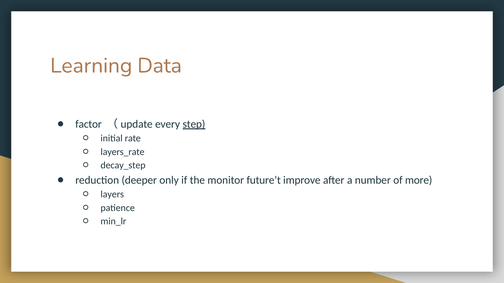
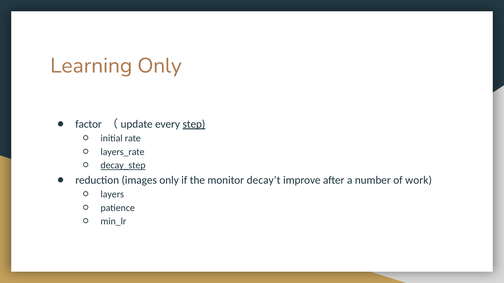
Learning Data: Data -> Only (160, 66)
decay_step underline: none -> present (123, 166)
deeper: deeper -> images (139, 180)
future’t: future’t -> decay’t (264, 180)
more: more -> work (419, 180)
